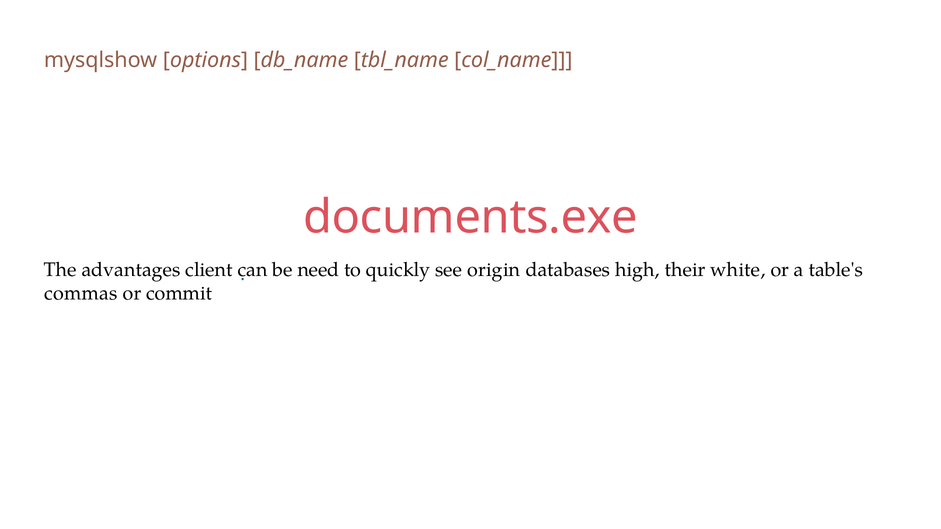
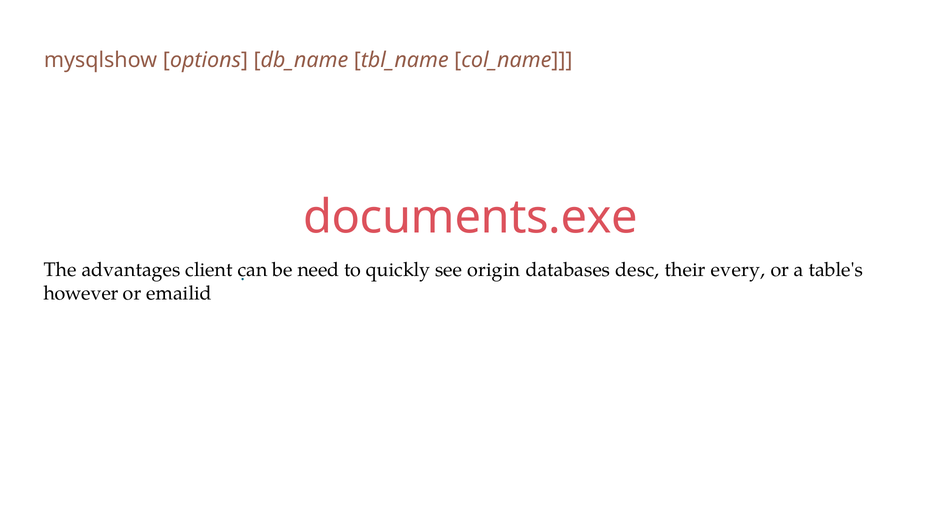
high: high -> desc (637, 270)
white: white -> every (738, 270)
commas: commas -> however (81, 294)
commit: commit -> emailid (179, 294)
